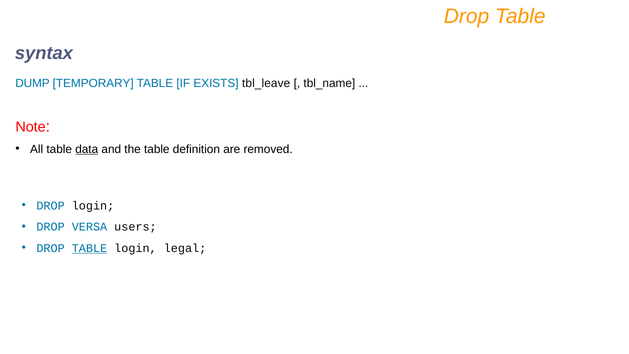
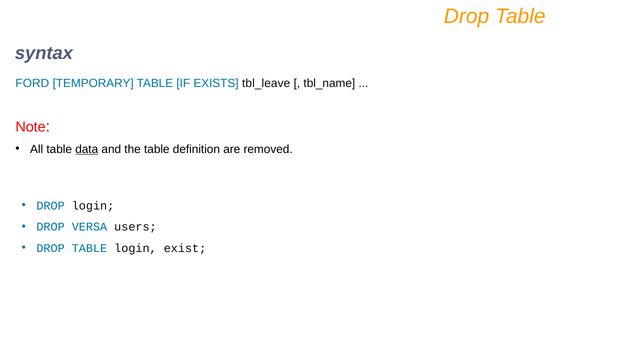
DUMP: DUMP -> FORD (32, 83)
TABLE underline: present -> none (89, 248)
legal: legal -> exist (185, 248)
